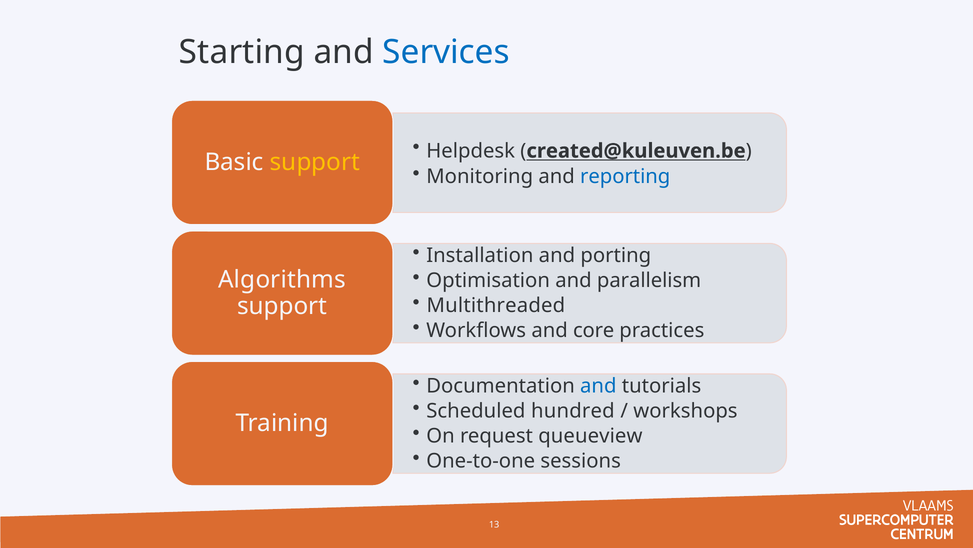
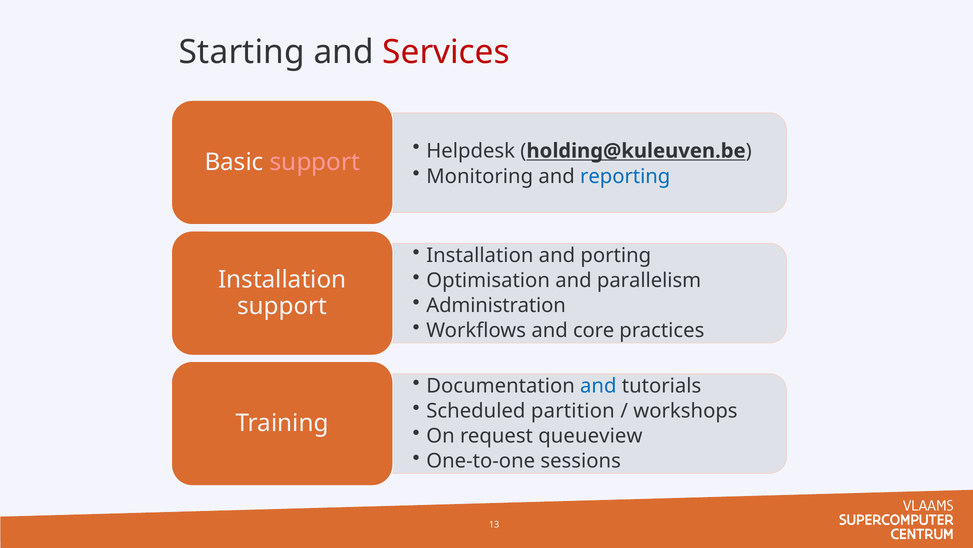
Services colour: blue -> red (446, 52)
created@kuleuven.be: created@kuleuven.be -> holding@kuleuven.be (636, 151)
support colour: yellow -> pink (315, 162)
Algorithms: Algorithms -> Installation (282, 279)
Multithreaded: Multithreaded -> Administration (496, 305)
hundred: hundred -> partition (573, 410)
